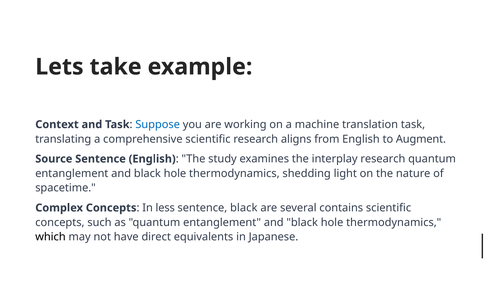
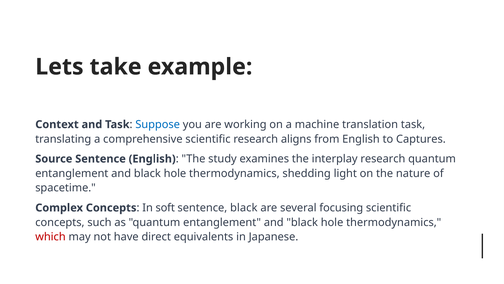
Augment: Augment -> Captures (421, 139)
less: less -> soft (165, 207)
contains: contains -> focusing (341, 207)
which colour: black -> red (50, 237)
